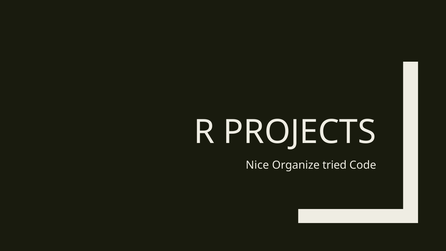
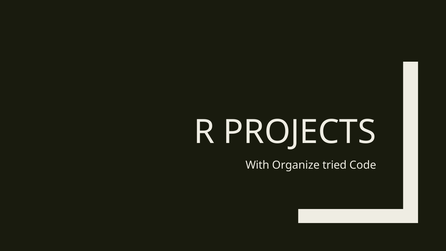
Nice: Nice -> With (257, 165)
